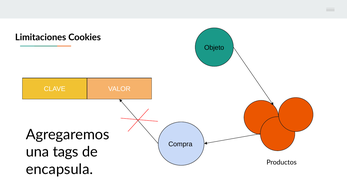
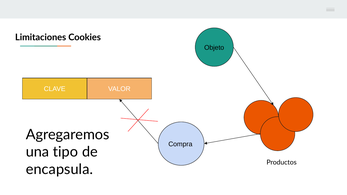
tags: tags -> tipo (65, 152)
